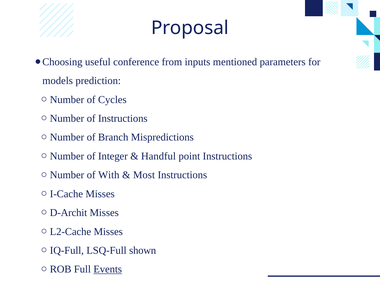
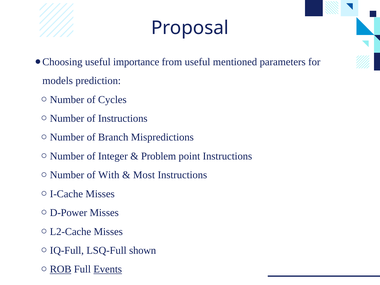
conference: conference -> importance (136, 62)
from inputs: inputs -> useful (198, 62)
Handful: Handful -> Problem (159, 156)
D-Archit: D-Archit -> D-Power (68, 213)
ROB underline: none -> present (61, 269)
